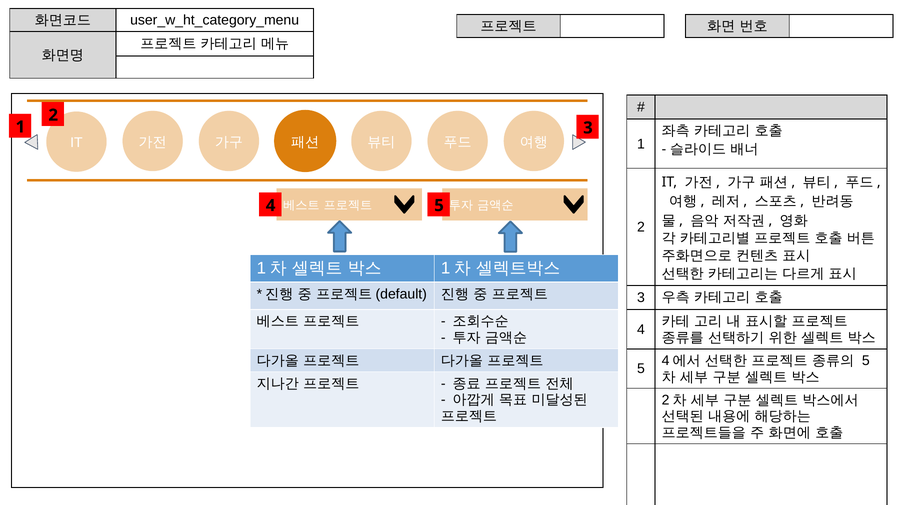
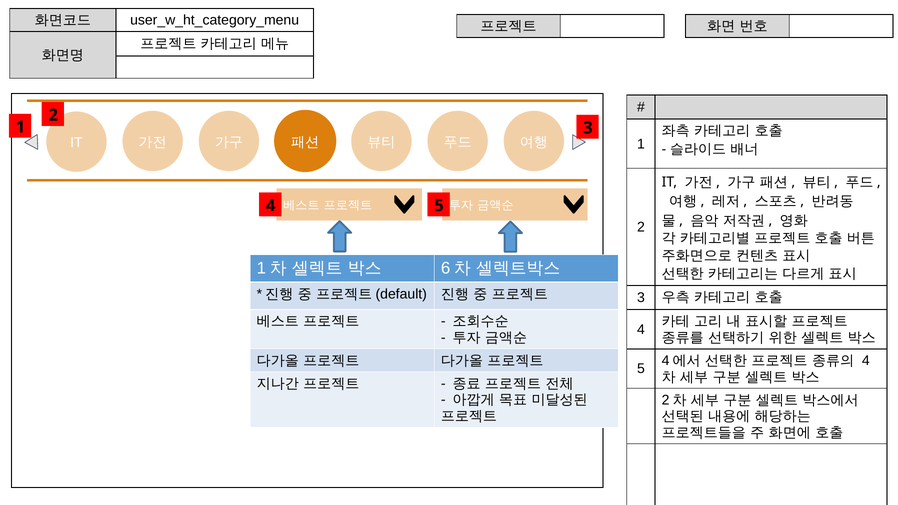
1: 1 -> 6 (446, 268)
5: 5 -> 4 (866, 361)
